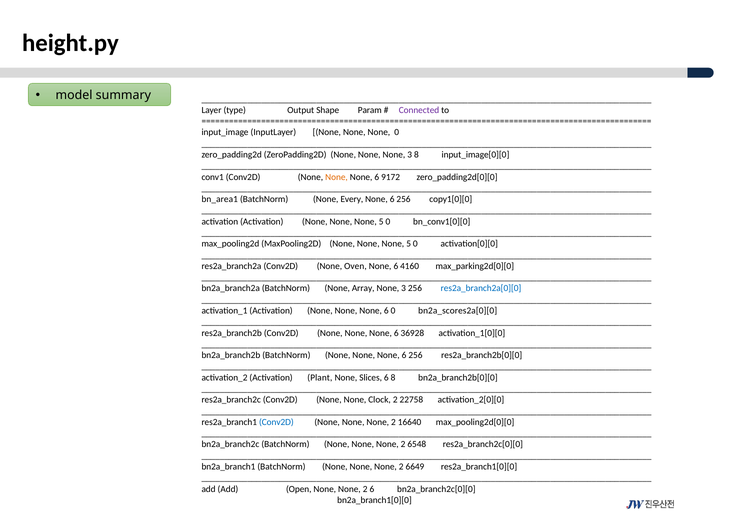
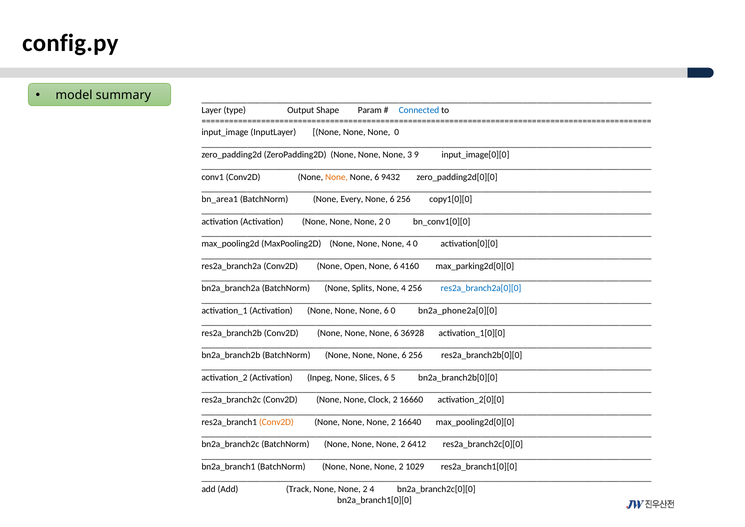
height.py: height.py -> config.py (70, 43)
Connected colour: purple -> blue (419, 110)
3 8: 8 -> 9 (416, 155)
9172: 9172 -> 9432 (391, 177)
5: 5 -> 2 (381, 221)
5: 5 -> 4 (409, 244)
Oven: Oven -> Open (356, 266)
Array: Array -> Splits (363, 288)
3: 3 -> 4 (404, 288)
bn2a_scores2a[0][0: bn2a_scores2a[0][0 -> bn2a_phone2a[0][0 (458, 311)
Plant: Plant -> Inpeg (320, 377)
6 8: 8 -> 5 (393, 377)
22758: 22758 -> 16660 (411, 400)
Conv2D colour: blue -> orange (276, 422)
6548: 6548 -> 6412 (417, 444)
6649: 6649 -> 1029 (415, 467)
Open: Open -> Track (299, 489)
2 6: 6 -> 4 (372, 489)
